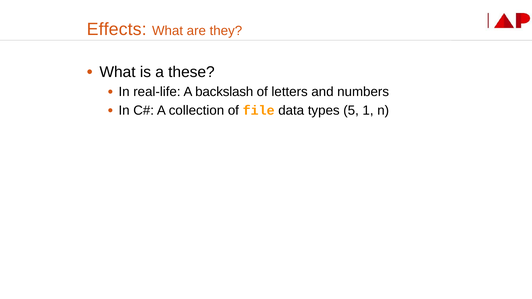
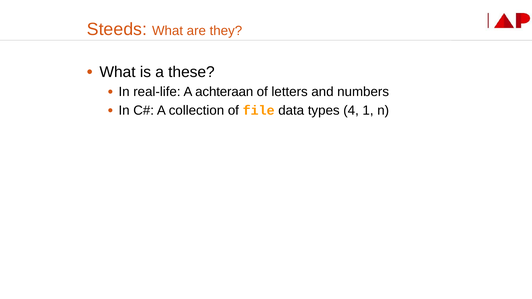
Effects: Effects -> Steeds (117, 29)
backslash: backslash -> achteraan (224, 92)
5: 5 -> 4 (351, 110)
